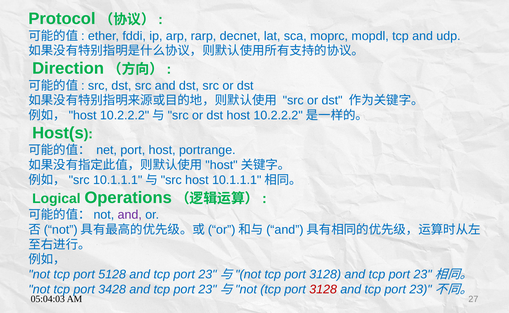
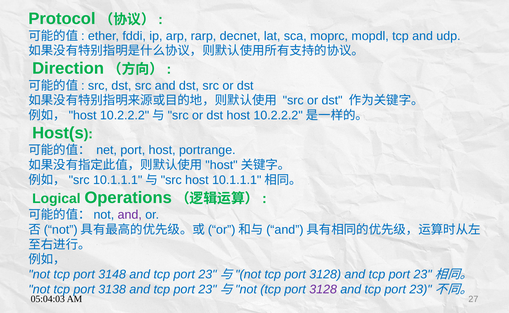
5128: 5128 -> 3148 (112, 275)
3428: 3428 -> 3138 (112, 289)
3128 colour: red -> purple (323, 289)
